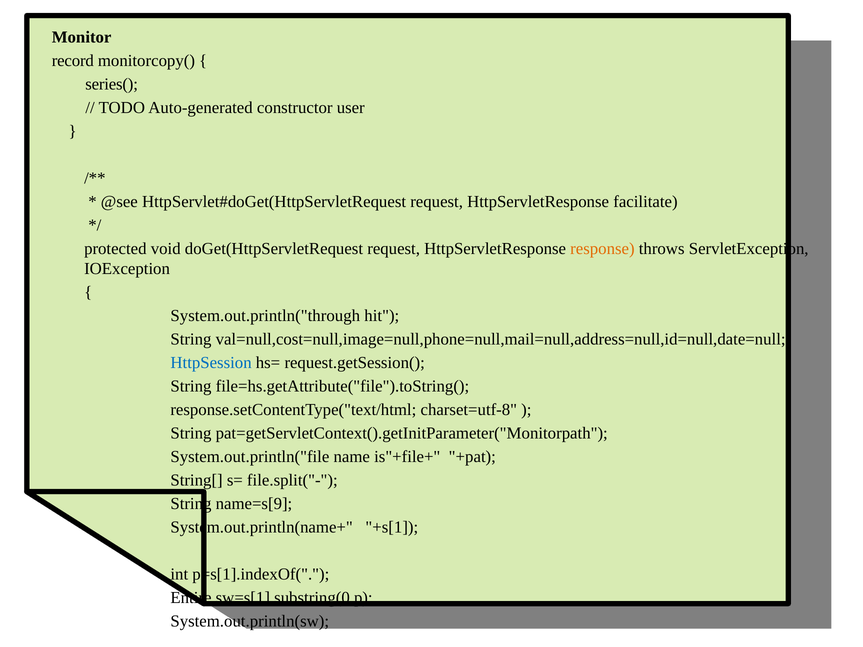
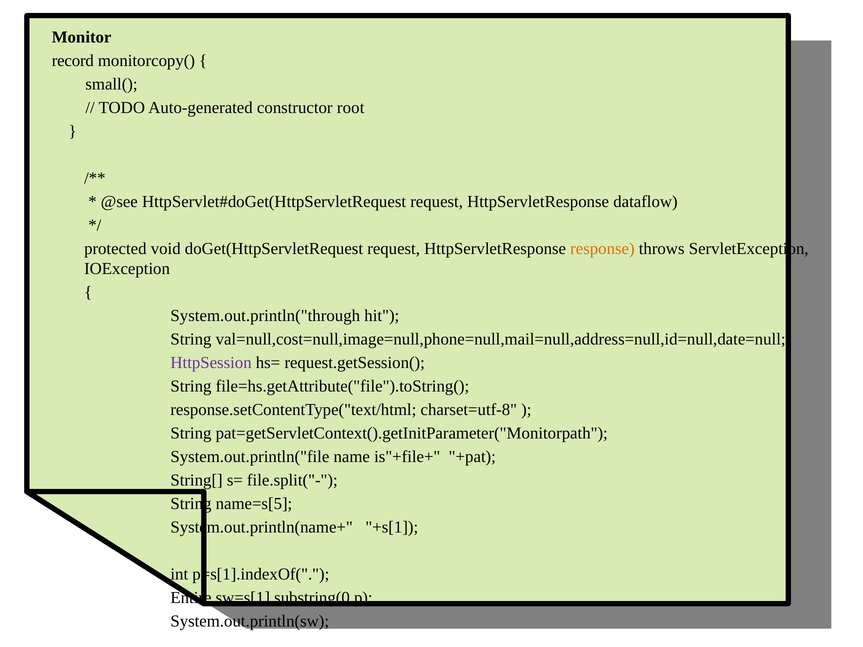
series(: series( -> small( (112, 84)
user: user -> root (351, 108)
facilitate: facilitate -> dataflow (645, 202)
HttpSession colour: blue -> purple (211, 363)
name=s[9: name=s[9 -> name=s[5 (254, 504)
